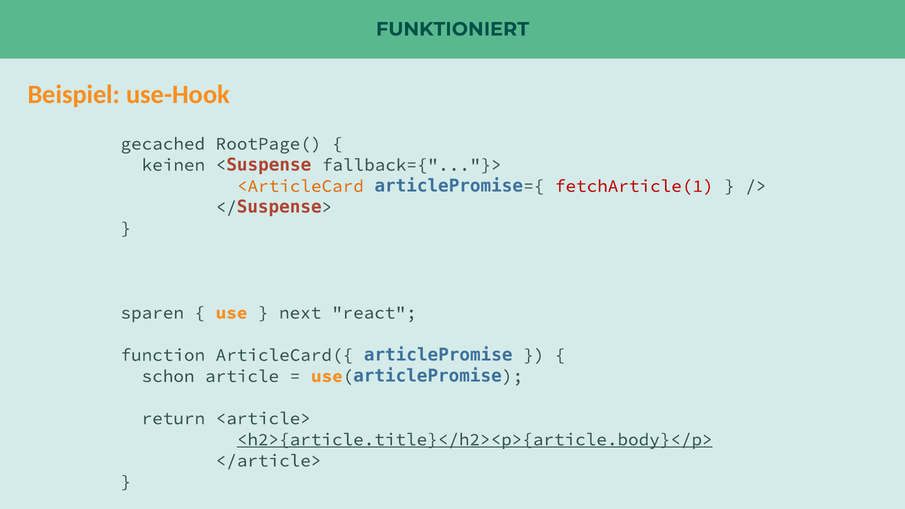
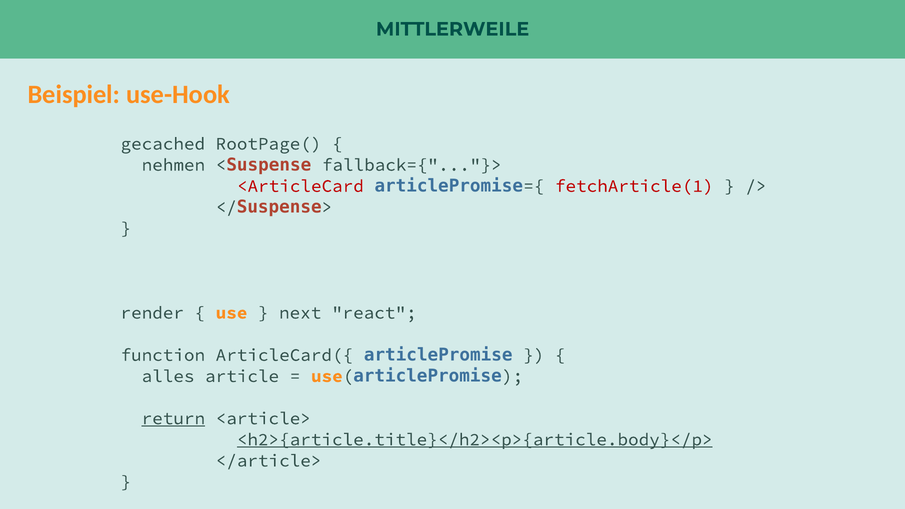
FUNKTIONIERT: FUNKTIONIERT -> MITTLERWEILE (453, 29)
keinen: keinen -> nehmen (173, 165)
<ArticleCard colour: orange -> red (300, 186)
sparen: sparen -> render (152, 313)
schon: schon -> alles (168, 376)
return underline: none -> present (173, 418)
